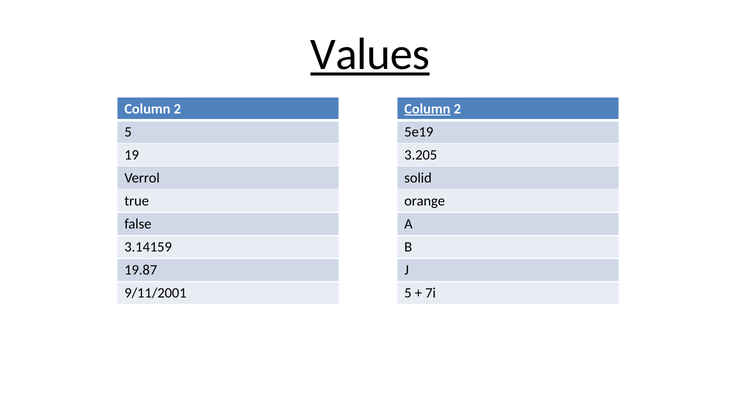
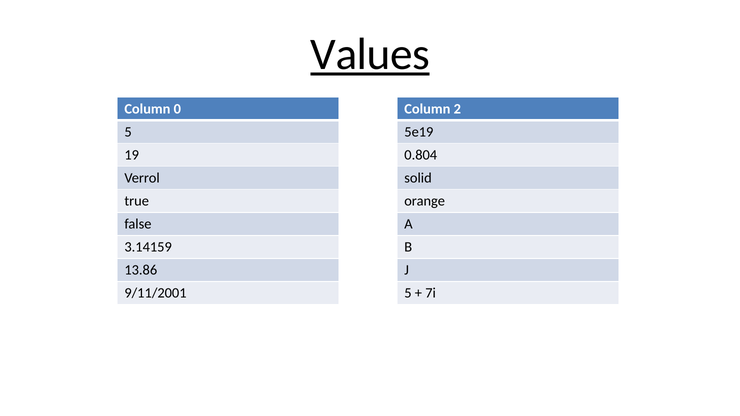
2: 2 -> 0 (177, 109)
Column underline: present -> none (427, 109)
3.205: 3.205 -> 0.804 (421, 155)
19.87: 19.87 -> 13.86 (141, 270)
